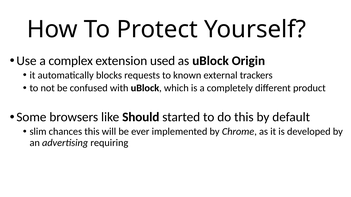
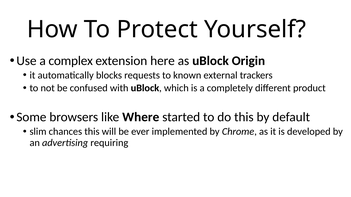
used: used -> here (163, 61)
Should: Should -> Where (141, 117)
